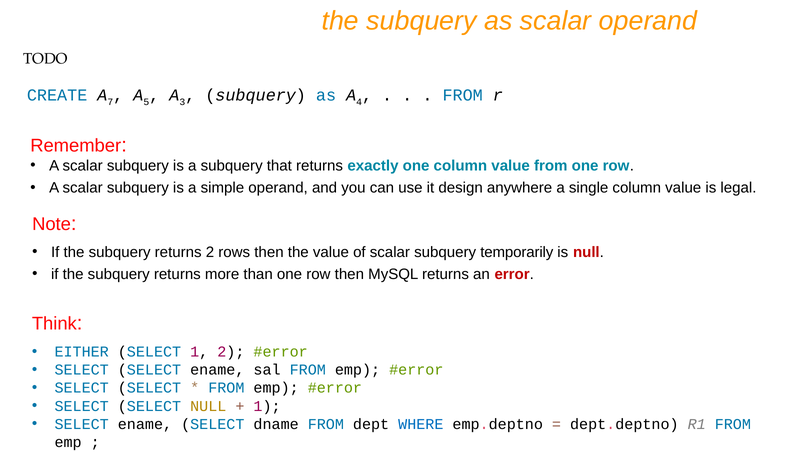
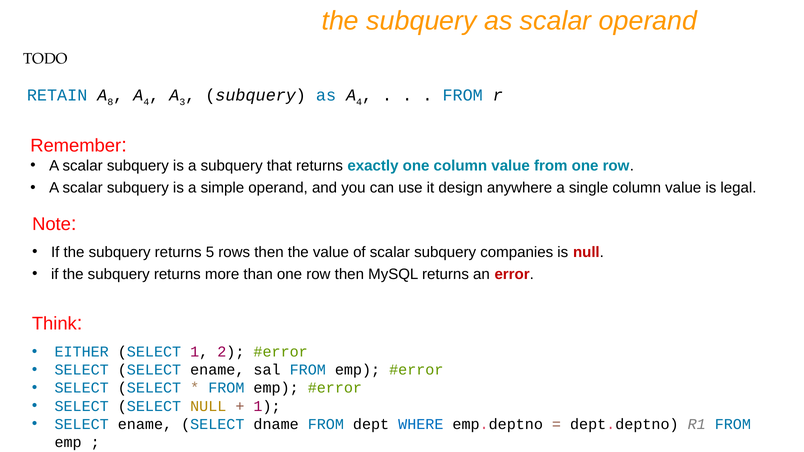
CREATE: CREATE -> RETAIN (57, 95)
7: 7 -> 8 (110, 102)
5: 5 -> 4 (146, 102)
returns 2: 2 -> 5 (210, 252)
temporarily: temporarily -> companies (517, 252)
